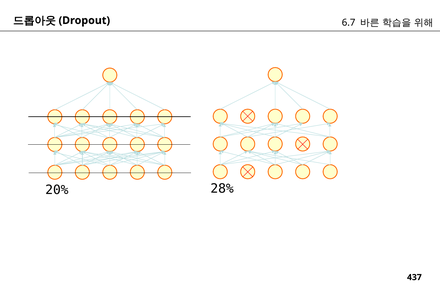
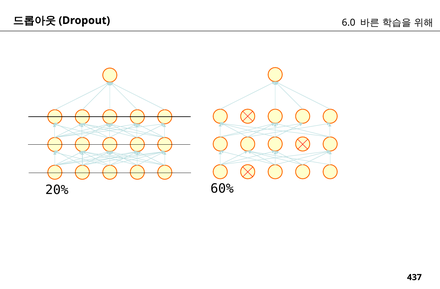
6.7: 6.7 -> 6.0 (349, 23)
28%: 28% -> 60% (222, 189)
